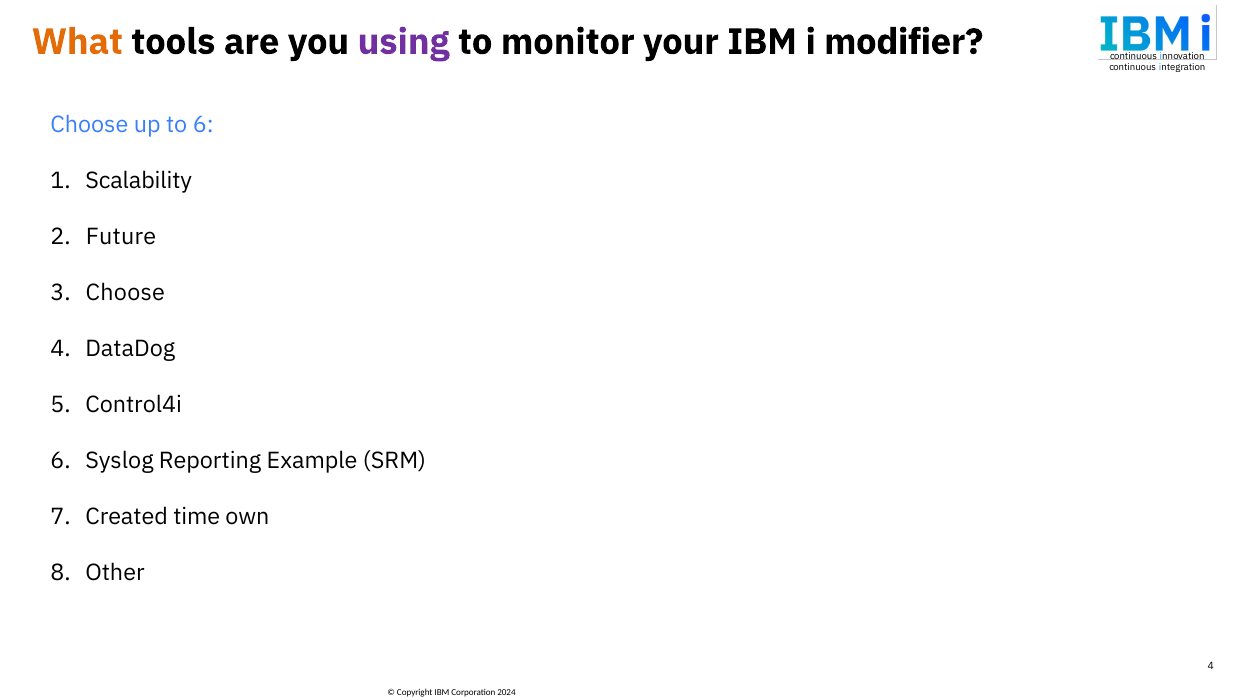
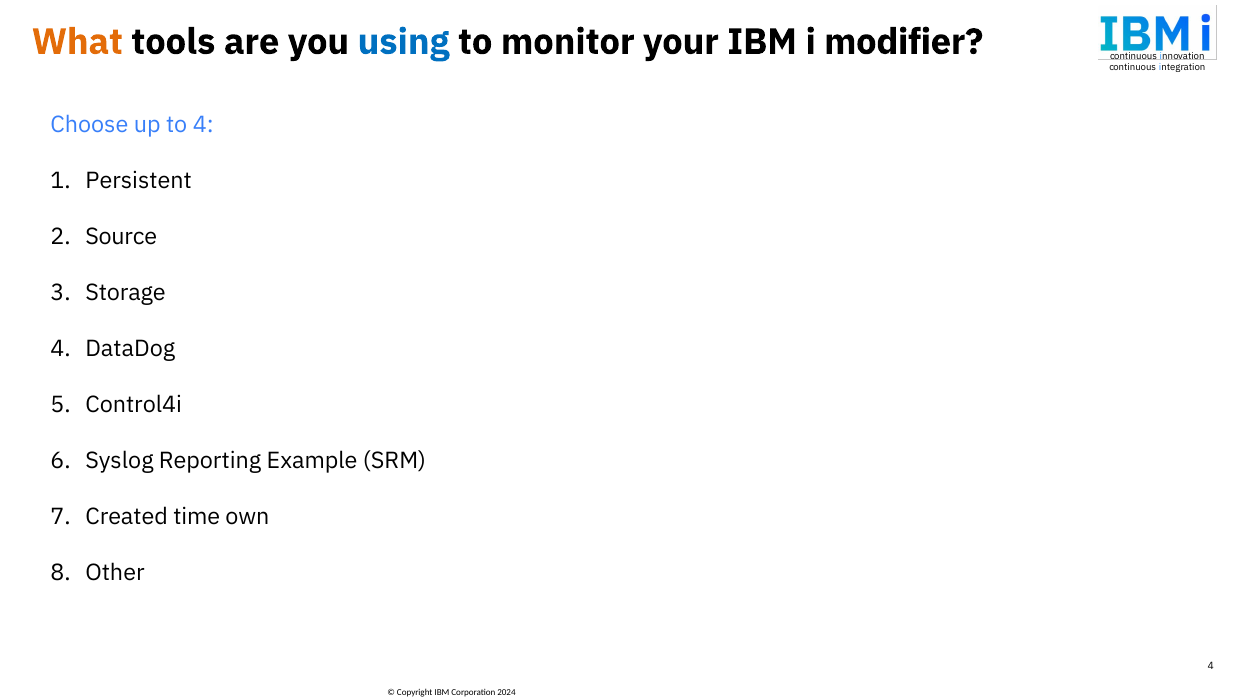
using colour: purple -> blue (404, 42)
to 6: 6 -> 4 (203, 125)
Scalability: Scalability -> Persistent (139, 181)
Future: Future -> Source (121, 237)
3 Choose: Choose -> Storage (126, 293)
